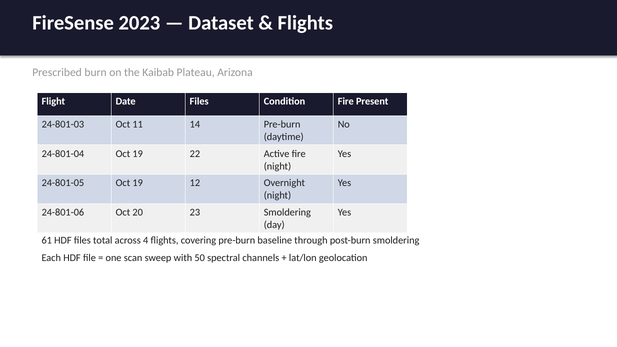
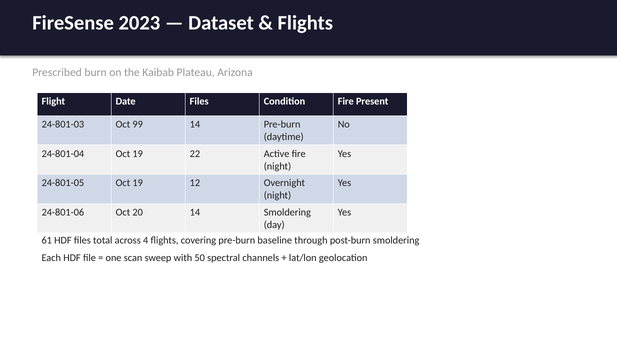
11: 11 -> 99 (138, 124)
20 23: 23 -> 14 (195, 212)
